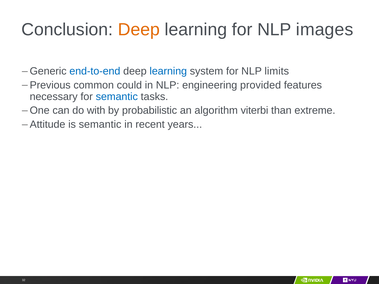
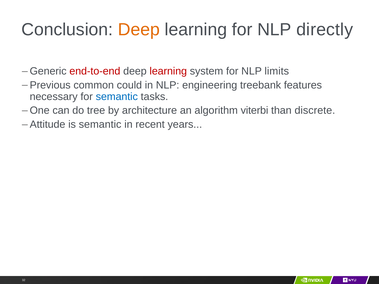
images: images -> directly (325, 30)
end-to-end colour: blue -> red (95, 71)
learning colour: blue -> red (168, 71)
provided: provided -> treebank (261, 85)
with: with -> tree (96, 111)
probabilistic: probabilistic -> architecture (150, 111)
extreme: extreme -> discrete (315, 111)
